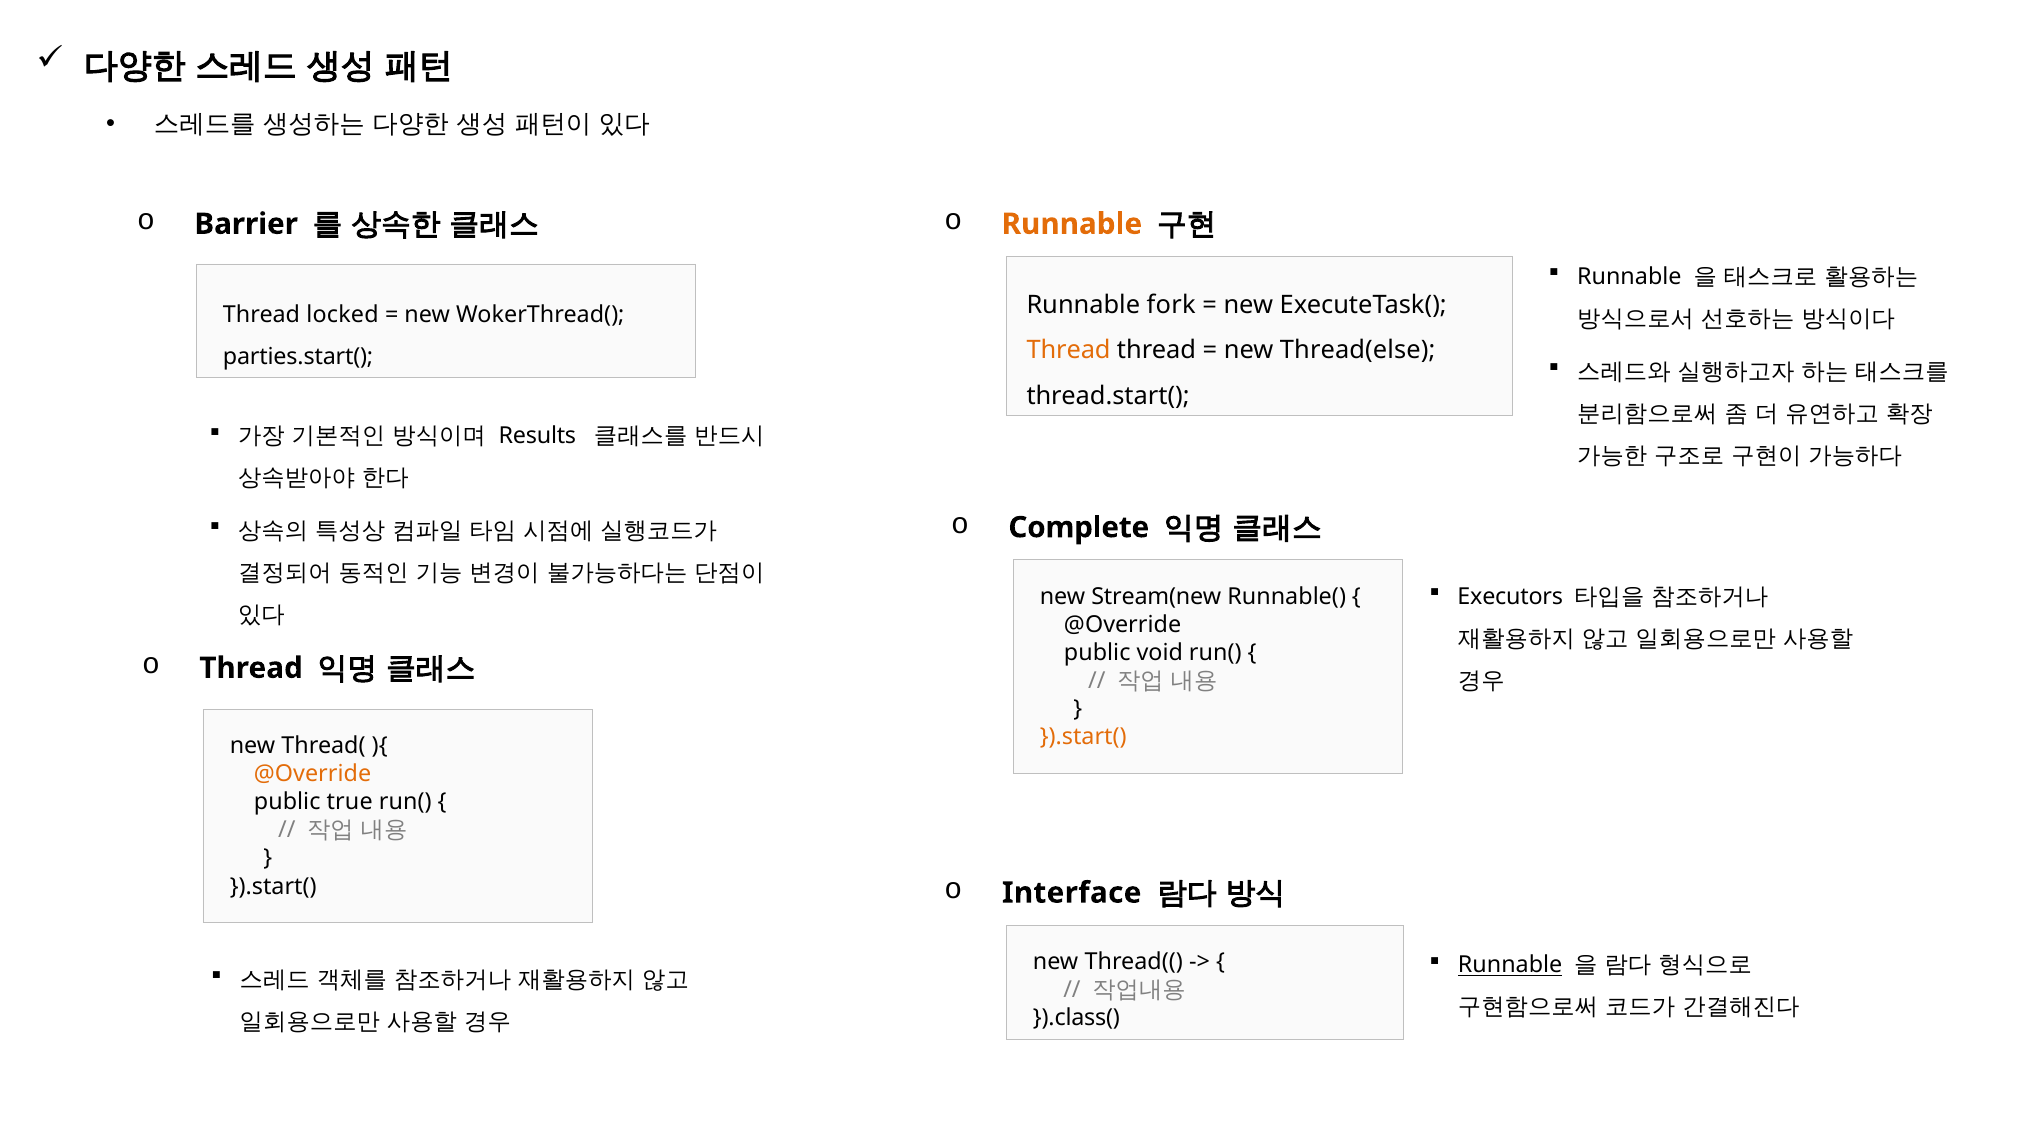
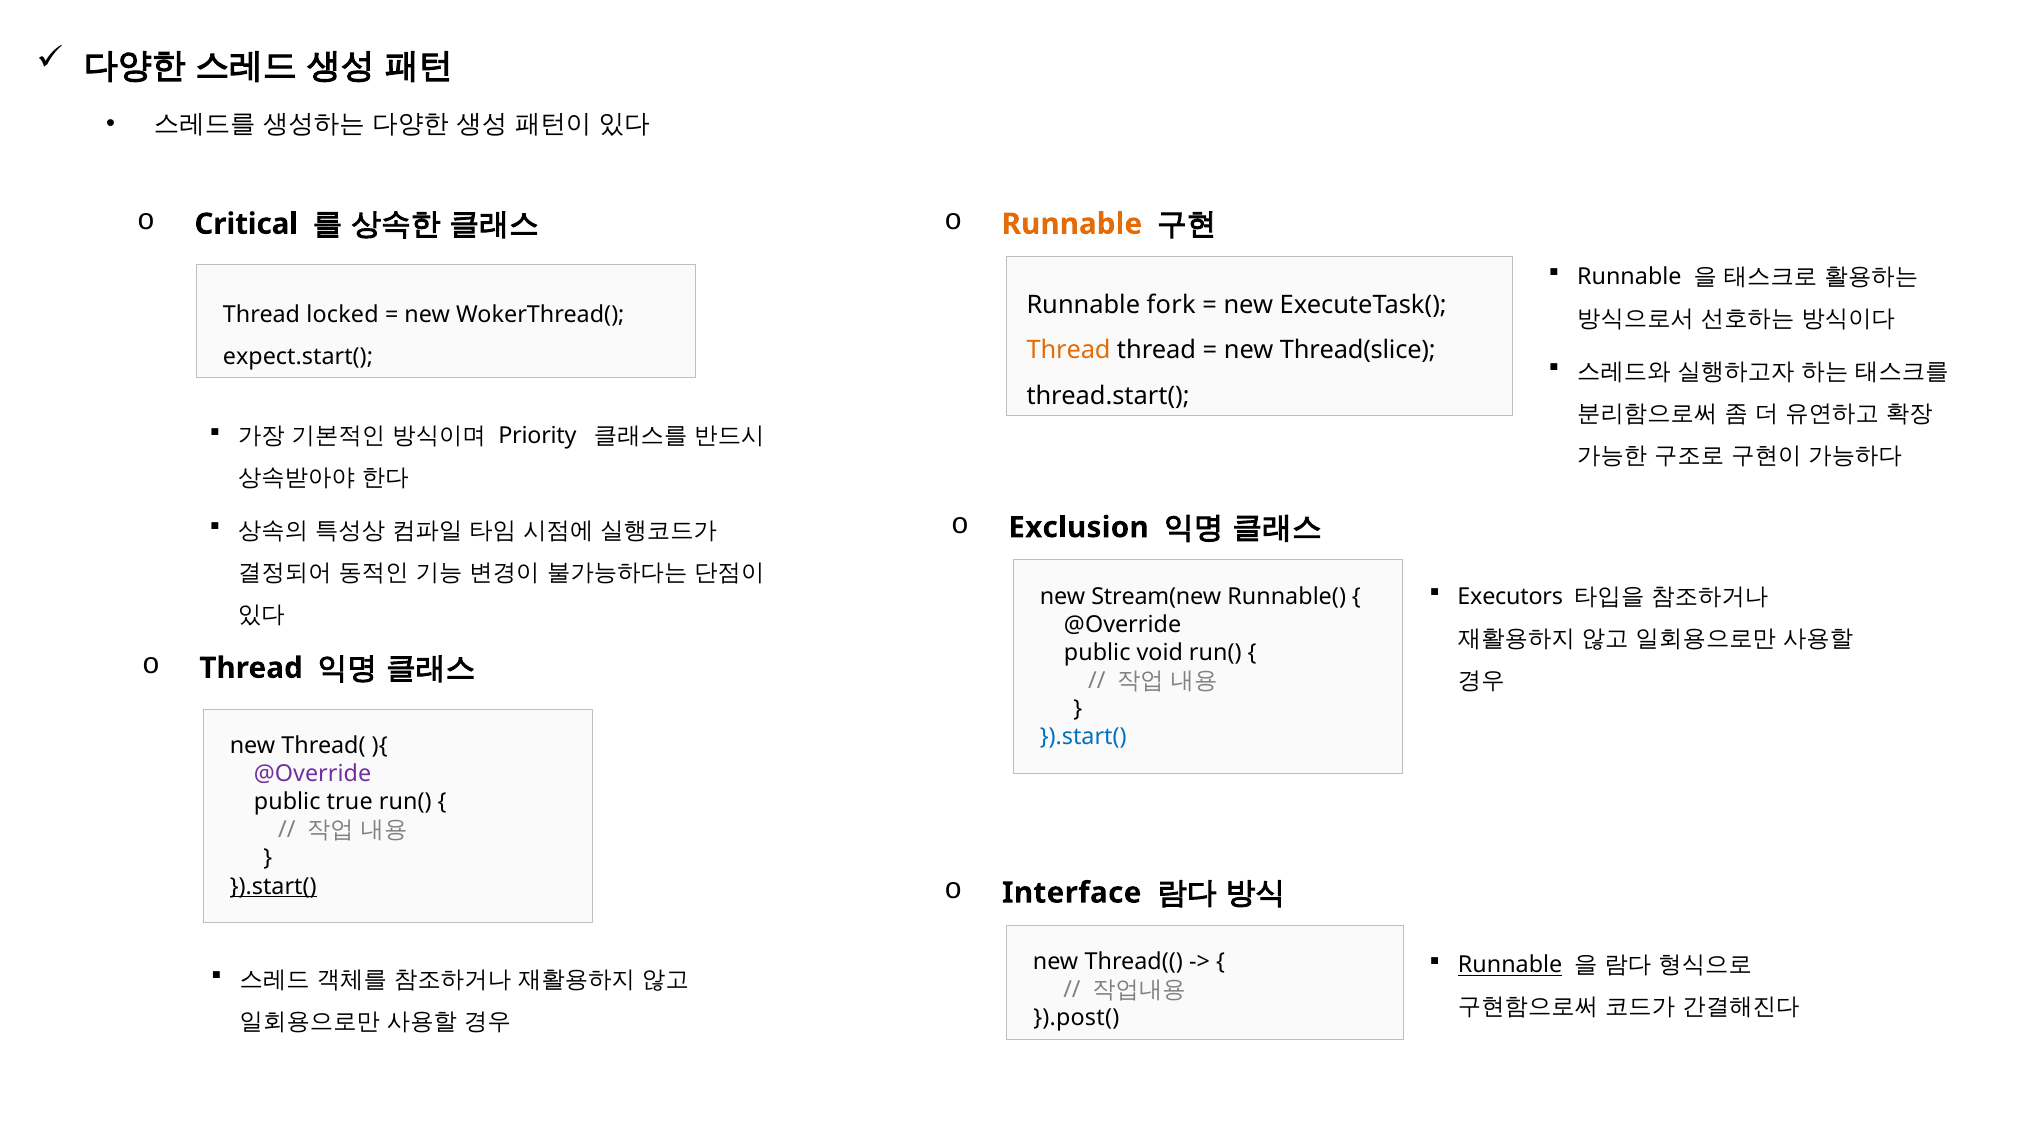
Barrier: Barrier -> Critical (246, 224)
Thread(else: Thread(else -> Thread(slice (1358, 350)
parties.start(: parties.start( -> expect.start( (298, 357)
Results: Results -> Priority (537, 436)
Complete: Complete -> Exclusion (1079, 527)
}).start( colour: orange -> blue (1083, 736)
@Override colour: orange -> purple (313, 774)
}).start( underline: none -> present (273, 886)
}).class(: }).class( -> }).post( (1076, 1017)
